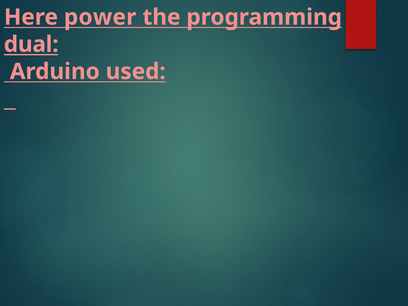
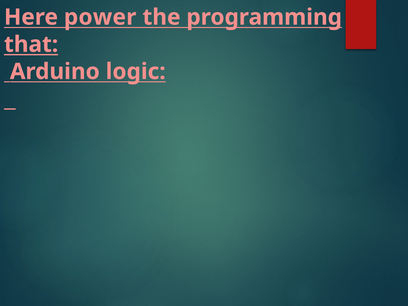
dual: dual -> that (31, 44)
used: used -> logic (136, 72)
